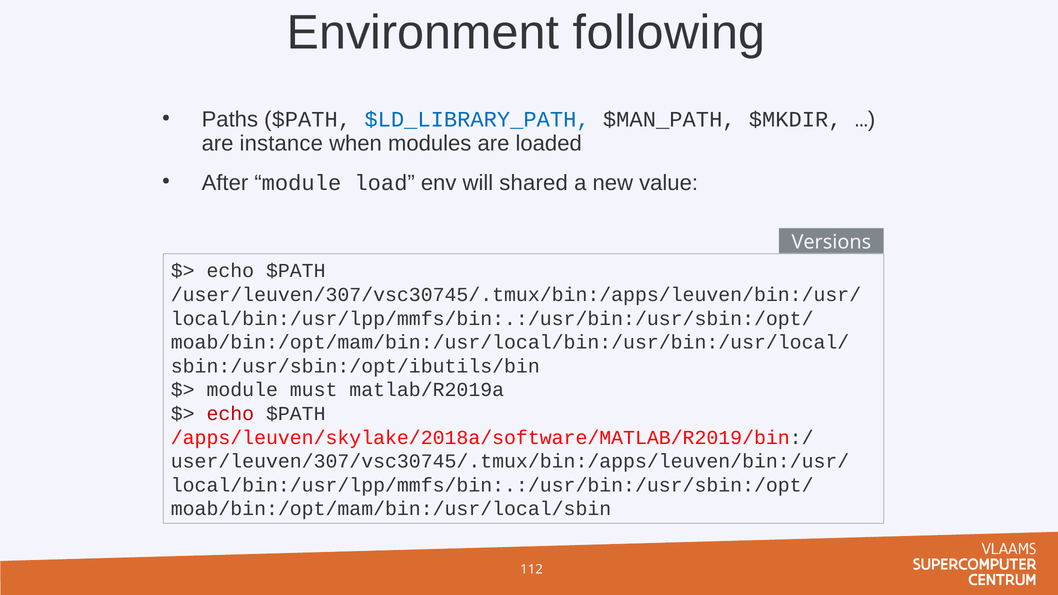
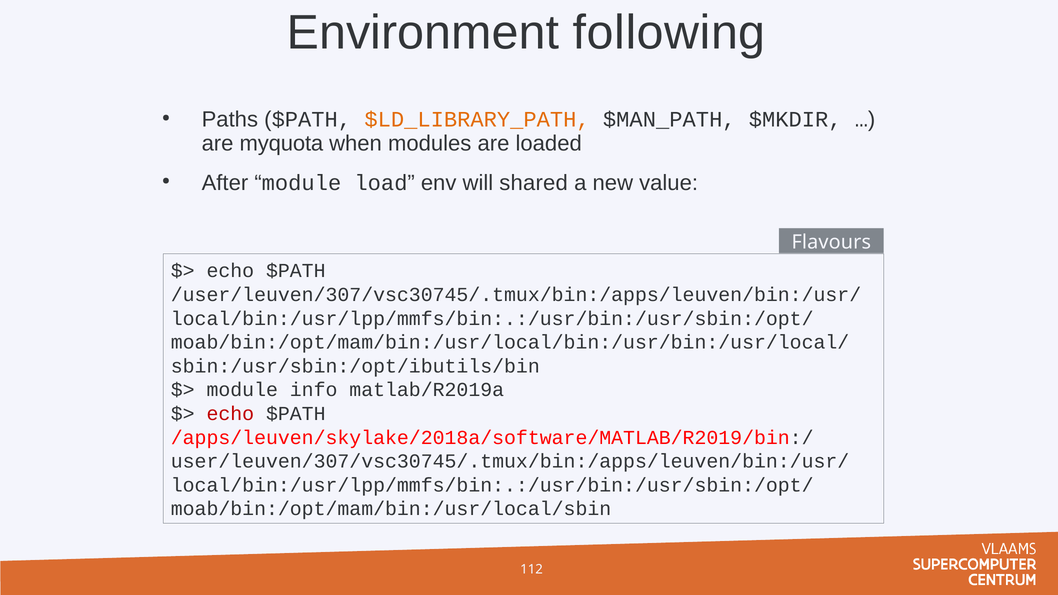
$LD_LIBRARY_PATH colour: blue -> orange (477, 120)
instance: instance -> myquota (281, 143)
Versions: Versions -> Flavours (831, 242)
must: must -> info (314, 390)
